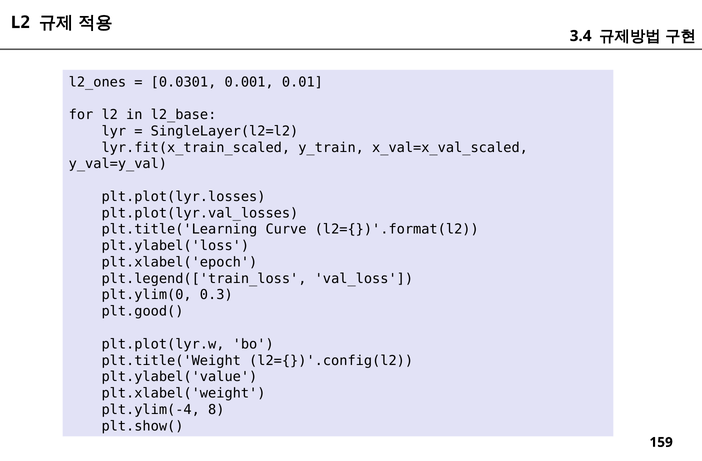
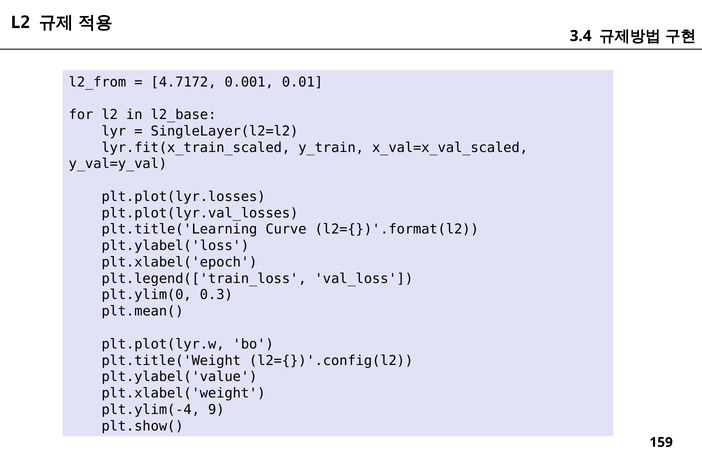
l2_ones: l2_ones -> l2_from (97, 82)
0.0301: 0.0301 -> 4.7172 (184, 82)
plt.good(: plt.good( -> plt.mean( (143, 311)
8: 8 -> 9 (216, 410)
